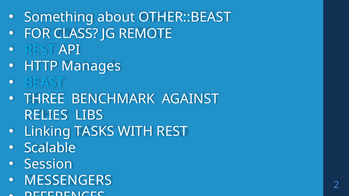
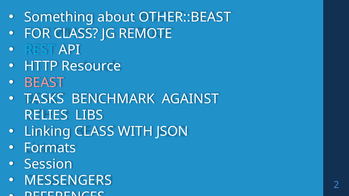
Manages: Manages -> Resource (91, 66)
BEAST colour: light blue -> pink (44, 83)
THREE: THREE -> TASKS (44, 99)
Linking TASKS: TASKS -> CLASS (94, 132)
WITH REST: REST -> JSON (172, 132)
Scalable: Scalable -> Formats (50, 148)
